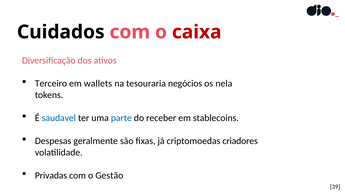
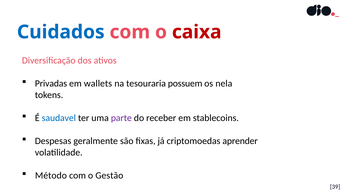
Cuidados colour: black -> blue (61, 32)
Terceiro: Terceiro -> Privadas (51, 84)
negócios: negócios -> possuem (185, 84)
parte colour: blue -> purple (121, 118)
criadores: criadores -> aprender (240, 141)
Privadas: Privadas -> Método (51, 176)
